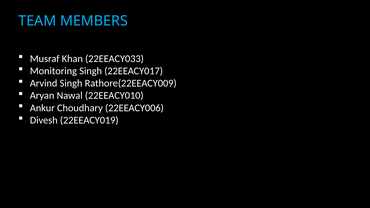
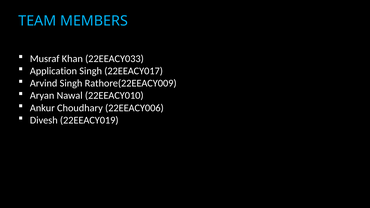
Monitoring: Monitoring -> Application (53, 71)
